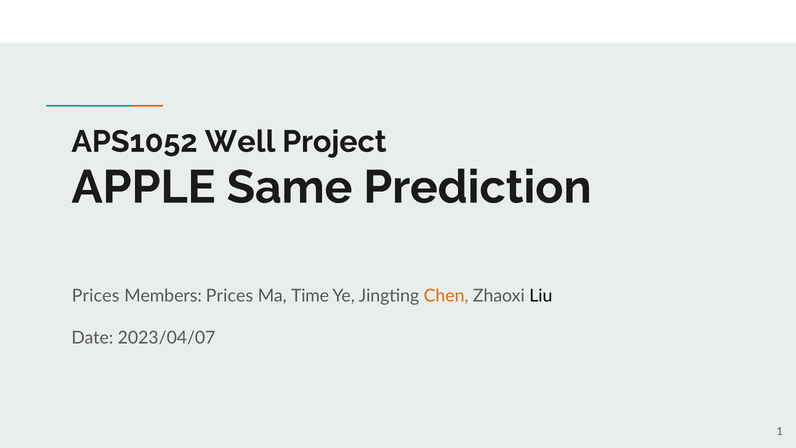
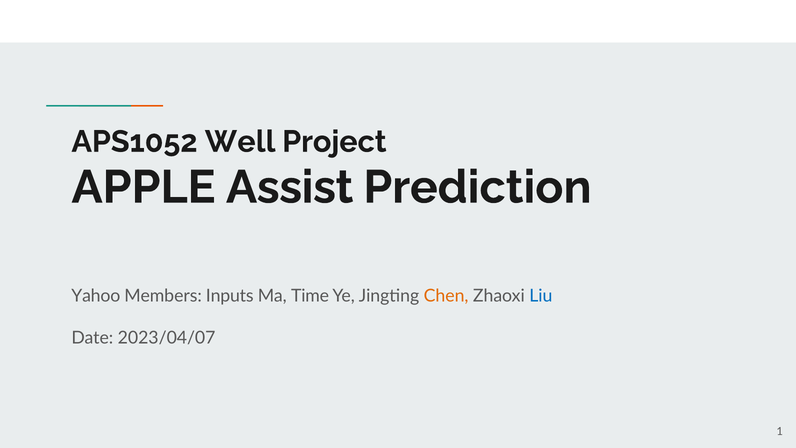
Same: Same -> Assist (290, 187)
Prices: Prices -> Yahoo (96, 296)
Members Prices: Prices -> Inputs (230, 296)
Liu colour: black -> blue (541, 296)
